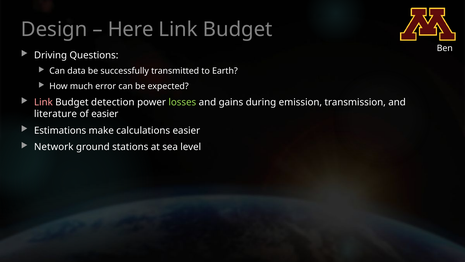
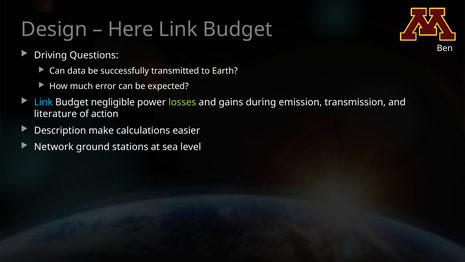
Link colour: pink -> light blue (43, 102)
detection: detection -> negligible (113, 102)
of easier: easier -> action (105, 114)
Estimations: Estimations -> Description (60, 130)
